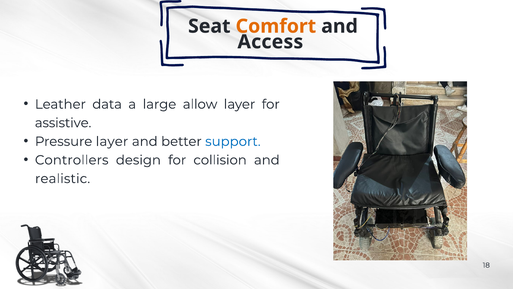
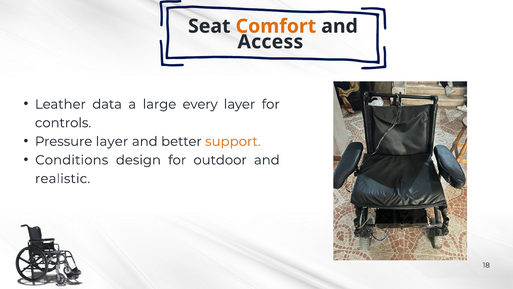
allow: allow -> every (200, 104)
assistive: assistive -> controls (63, 123)
support colour: blue -> orange (233, 141)
Controllers: Controllers -> Conditions (72, 160)
collision: collision -> outdoor (220, 160)
